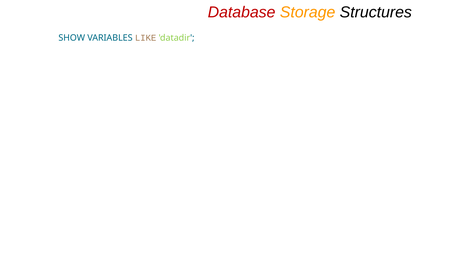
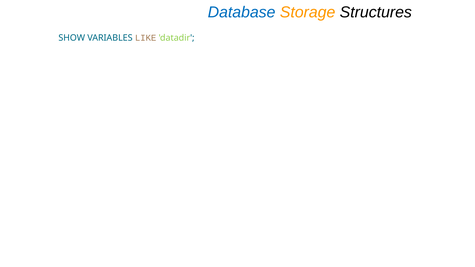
Database colour: red -> blue (242, 12)
